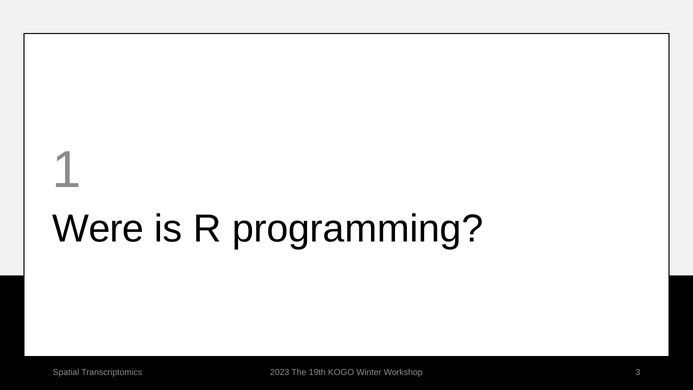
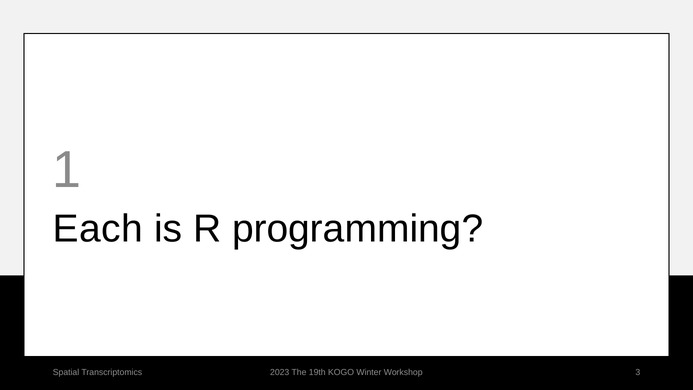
Were: Were -> Each (98, 229)
